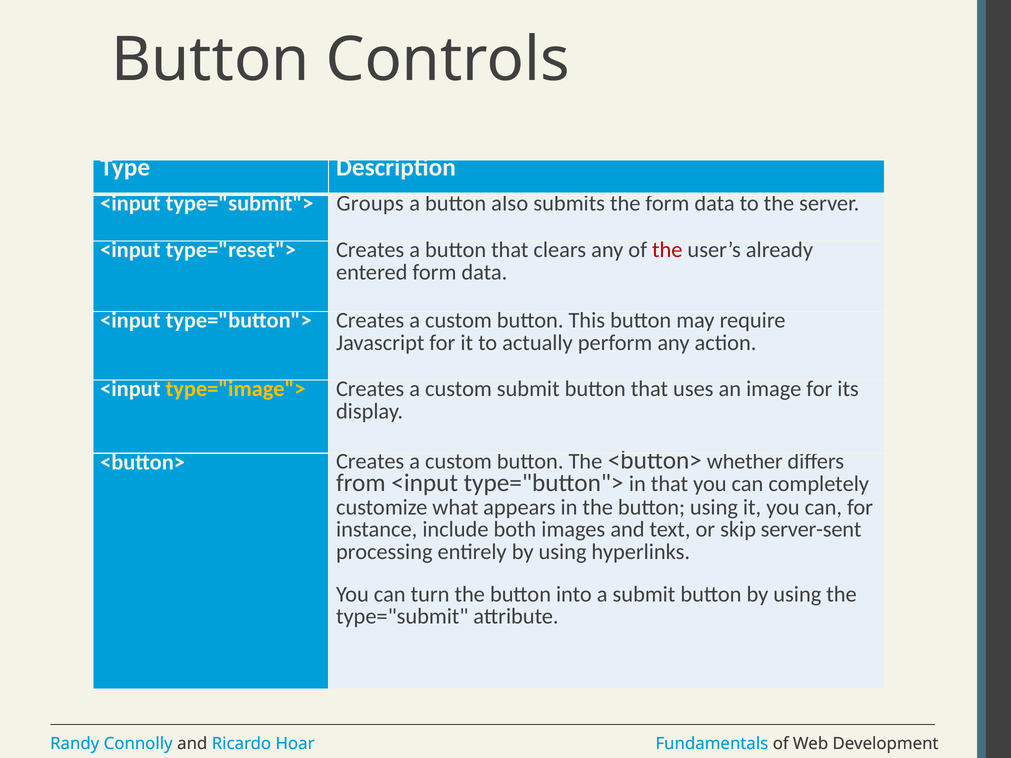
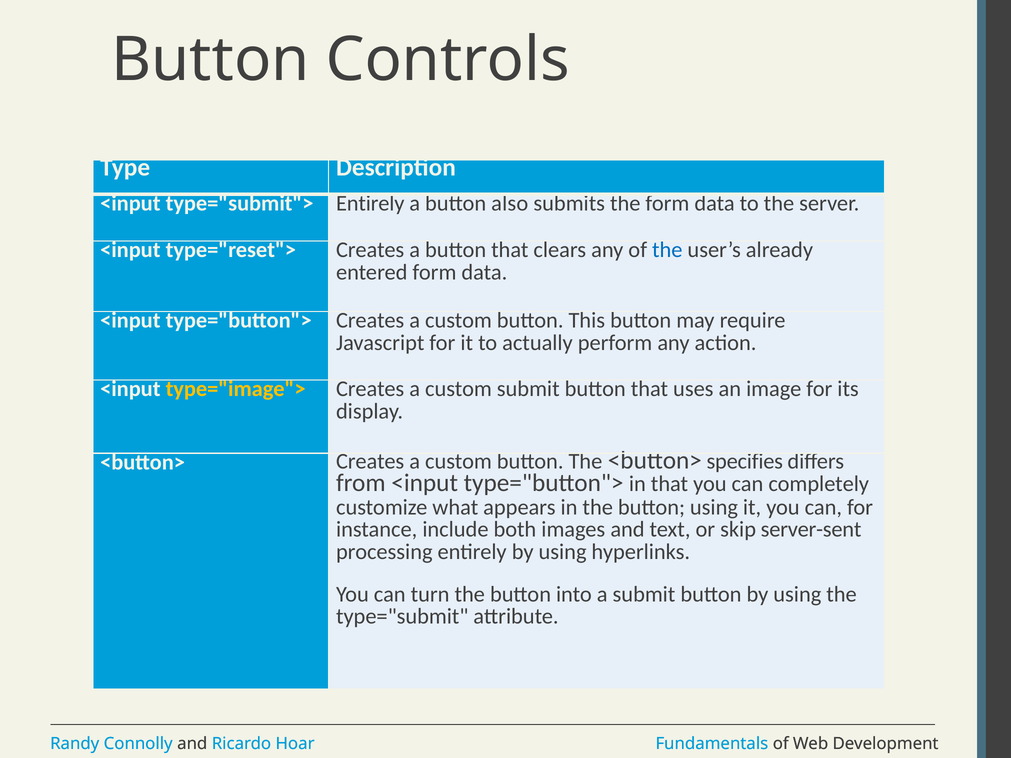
type="submit"> Groups: Groups -> Entirely (370, 203)
the colour: red -> blue (667, 250)
whether: whether -> specifies (745, 462)
